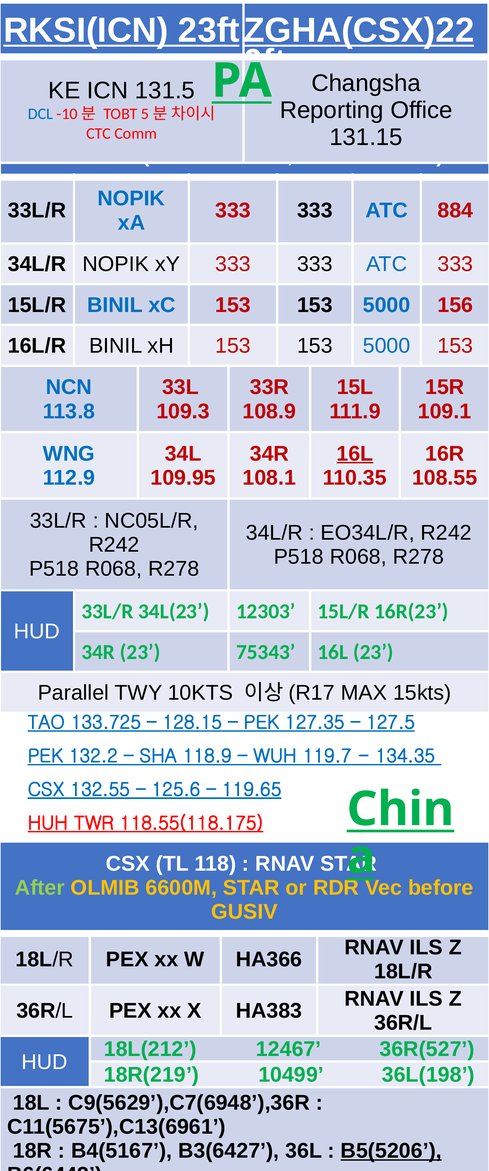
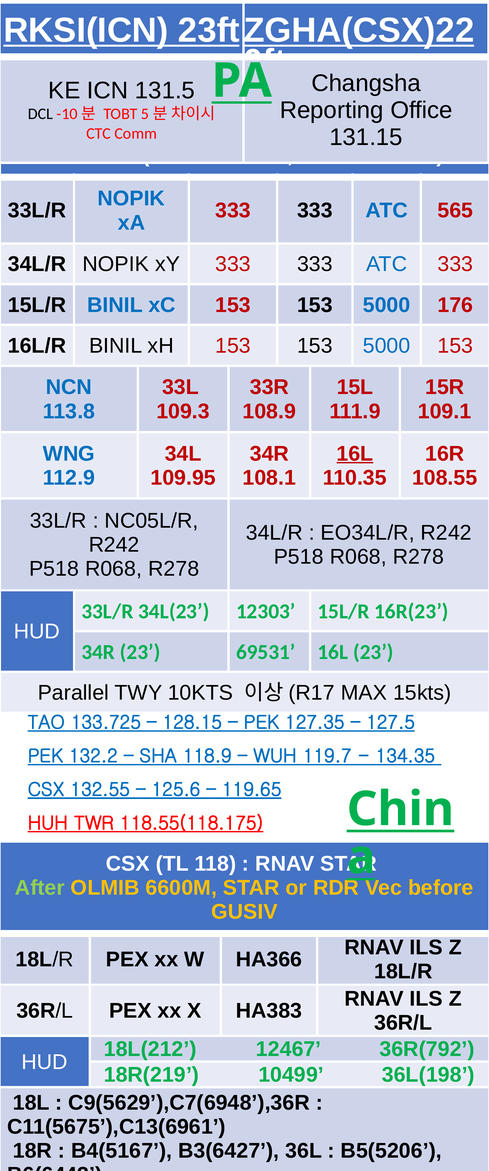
DCL colour: blue -> black (40, 114)
884: 884 -> 565 (455, 210)
156: 156 -> 176 (455, 305)
75343: 75343 -> 69531 (266, 652)
36R(527: 36R(527 -> 36R(792 (427, 1048)
B5(5206 underline: present -> none (391, 1150)
